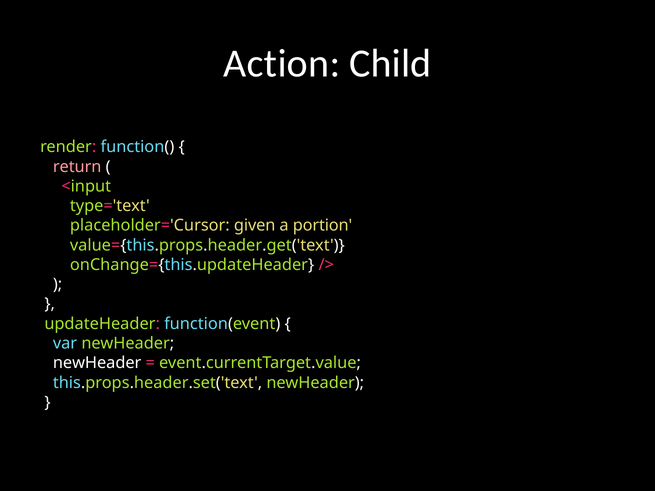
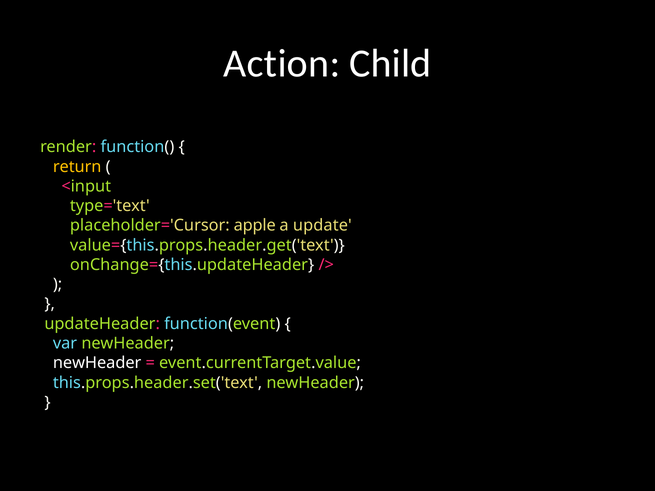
return colour: pink -> yellow (77, 167)
given: given -> apple (255, 226)
portion: portion -> update (322, 226)
